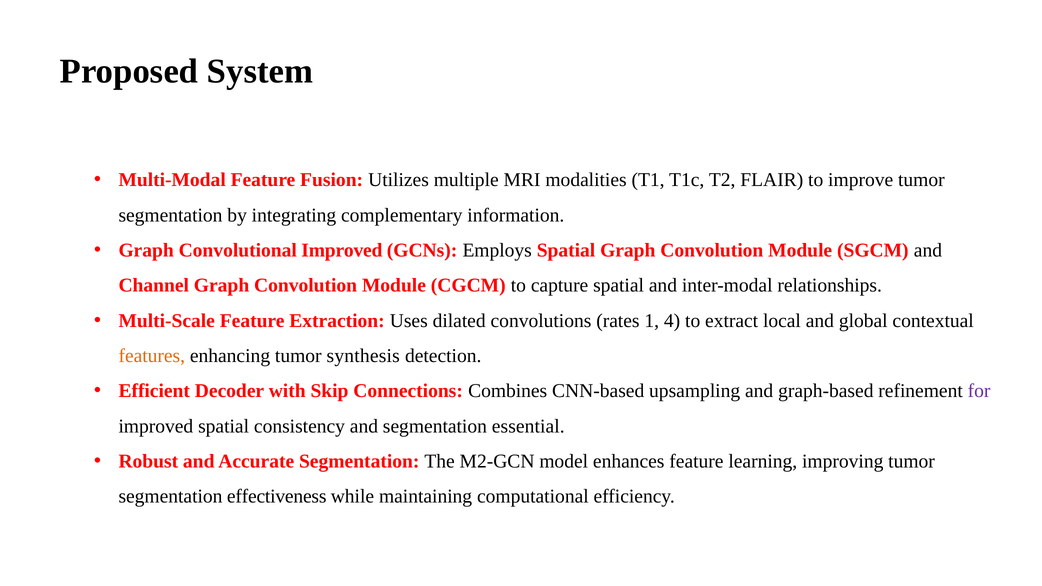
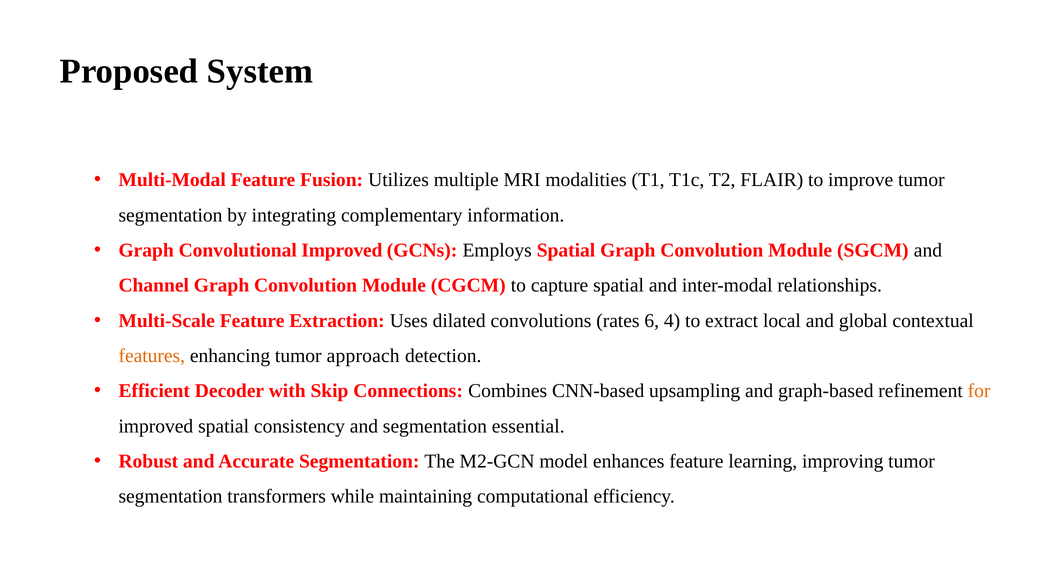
1: 1 -> 6 (652, 321)
synthesis: synthesis -> approach (363, 356)
for colour: purple -> orange (979, 391)
effectiveness: effectiveness -> transformers (277, 497)
